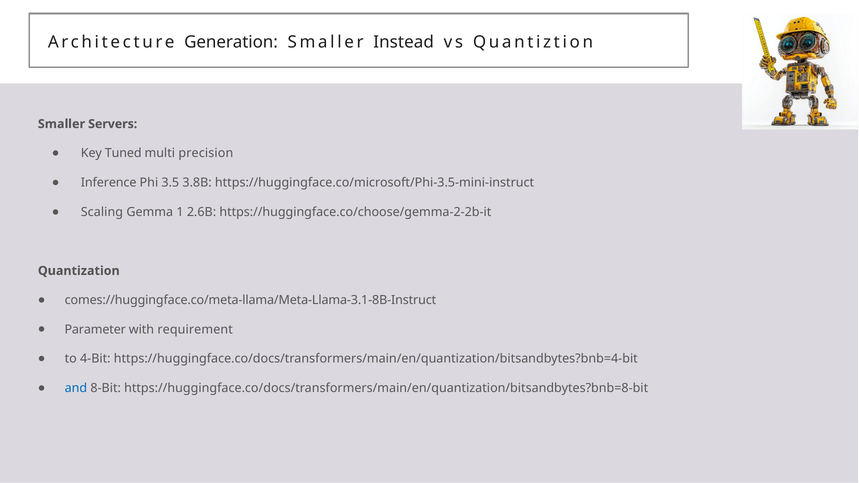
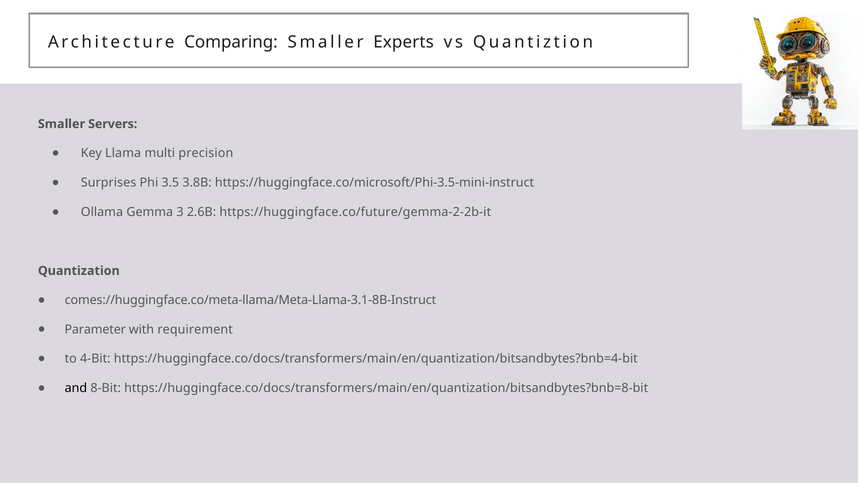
Generation: Generation -> Comparing (231, 42)
Instead: Instead -> Experts (404, 42)
Tuned: Tuned -> Llama (123, 153)
Inference: Inference -> Surprises (109, 183)
Scaling: Scaling -> Ollama (102, 212)
1: 1 -> 3 (180, 212)
https://huggingface.co/choose/gemma-2-2b-it: https://huggingface.co/choose/gemma-2-2b-it -> https://huggingface.co/future/gemma-2-2b-it (355, 212)
and colour: blue -> black (76, 388)
